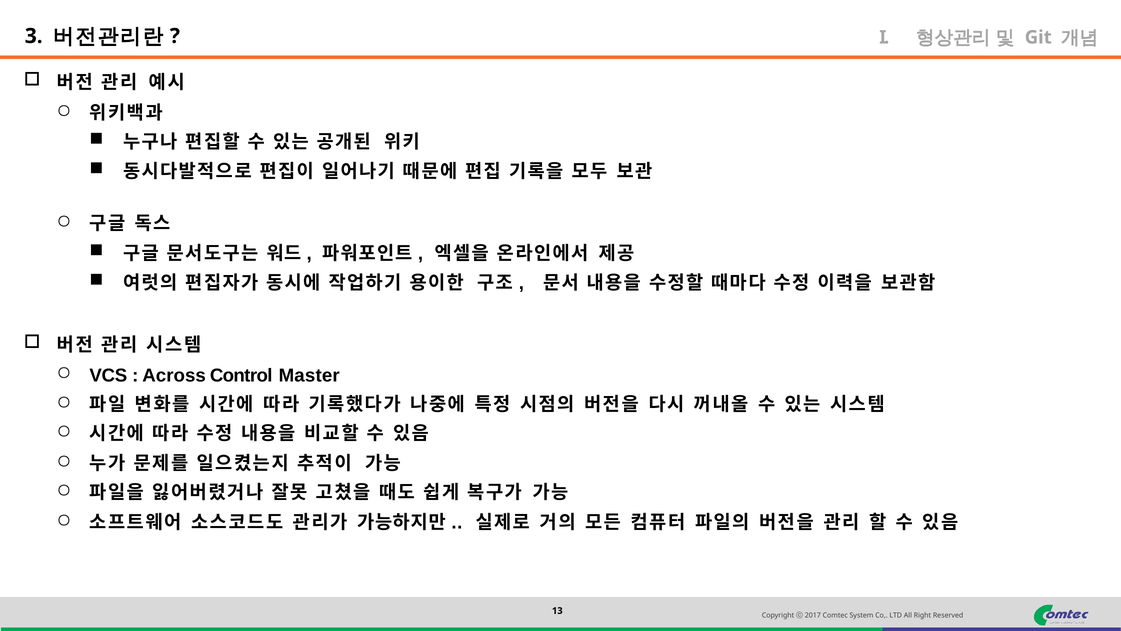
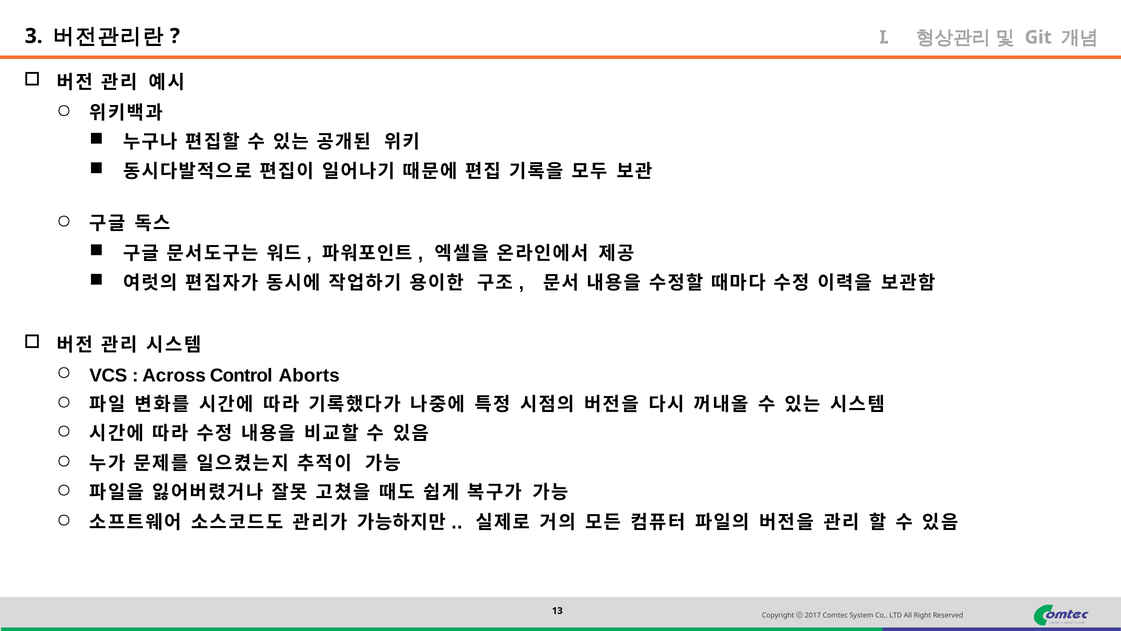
Master: Master -> Aborts (309, 375)
